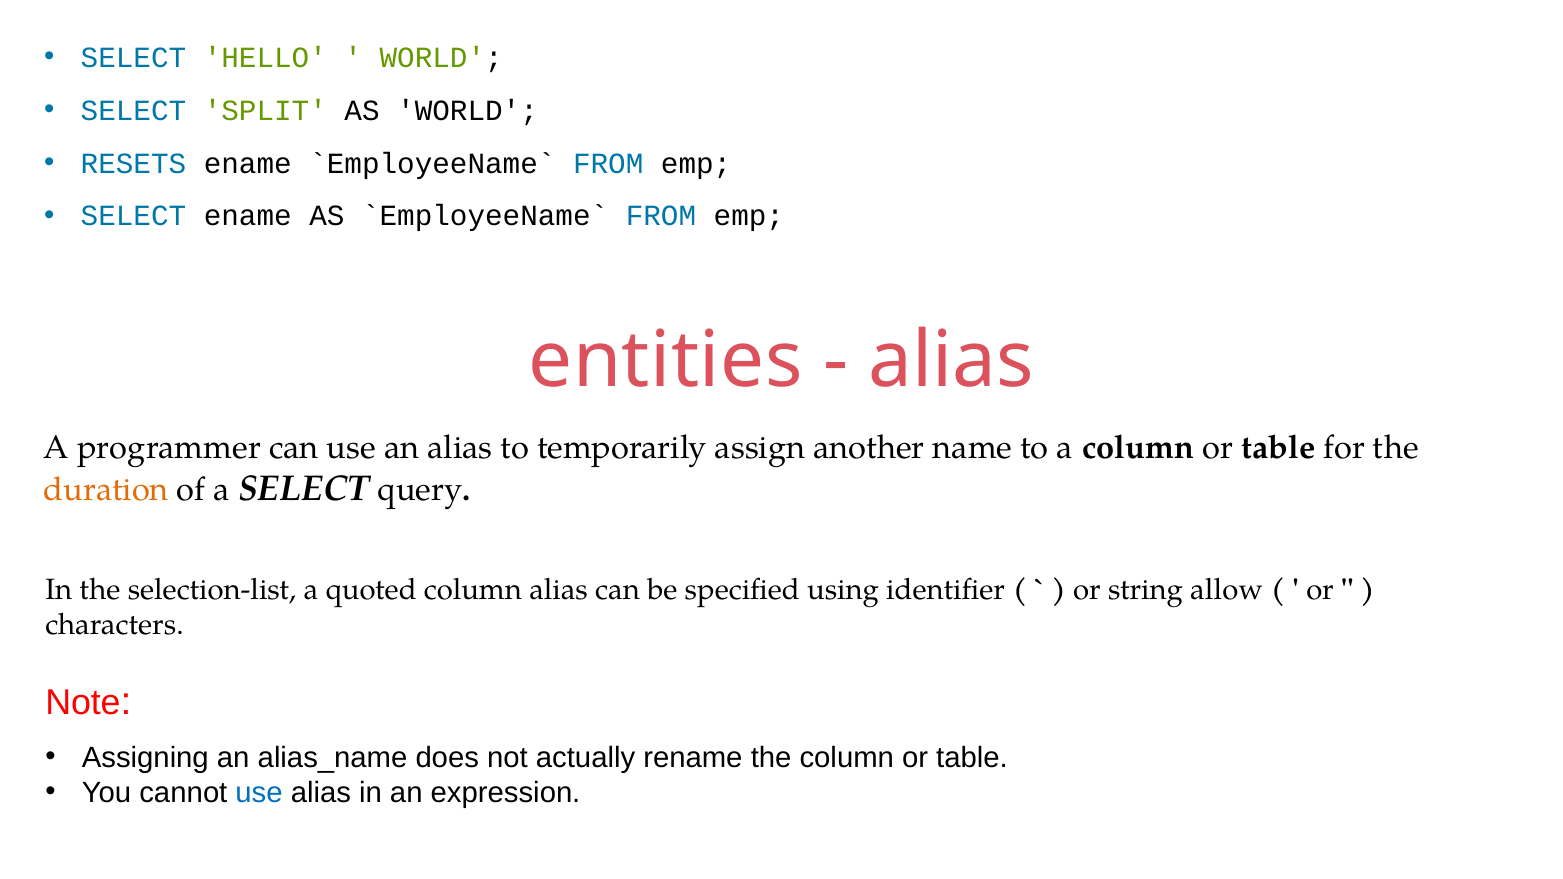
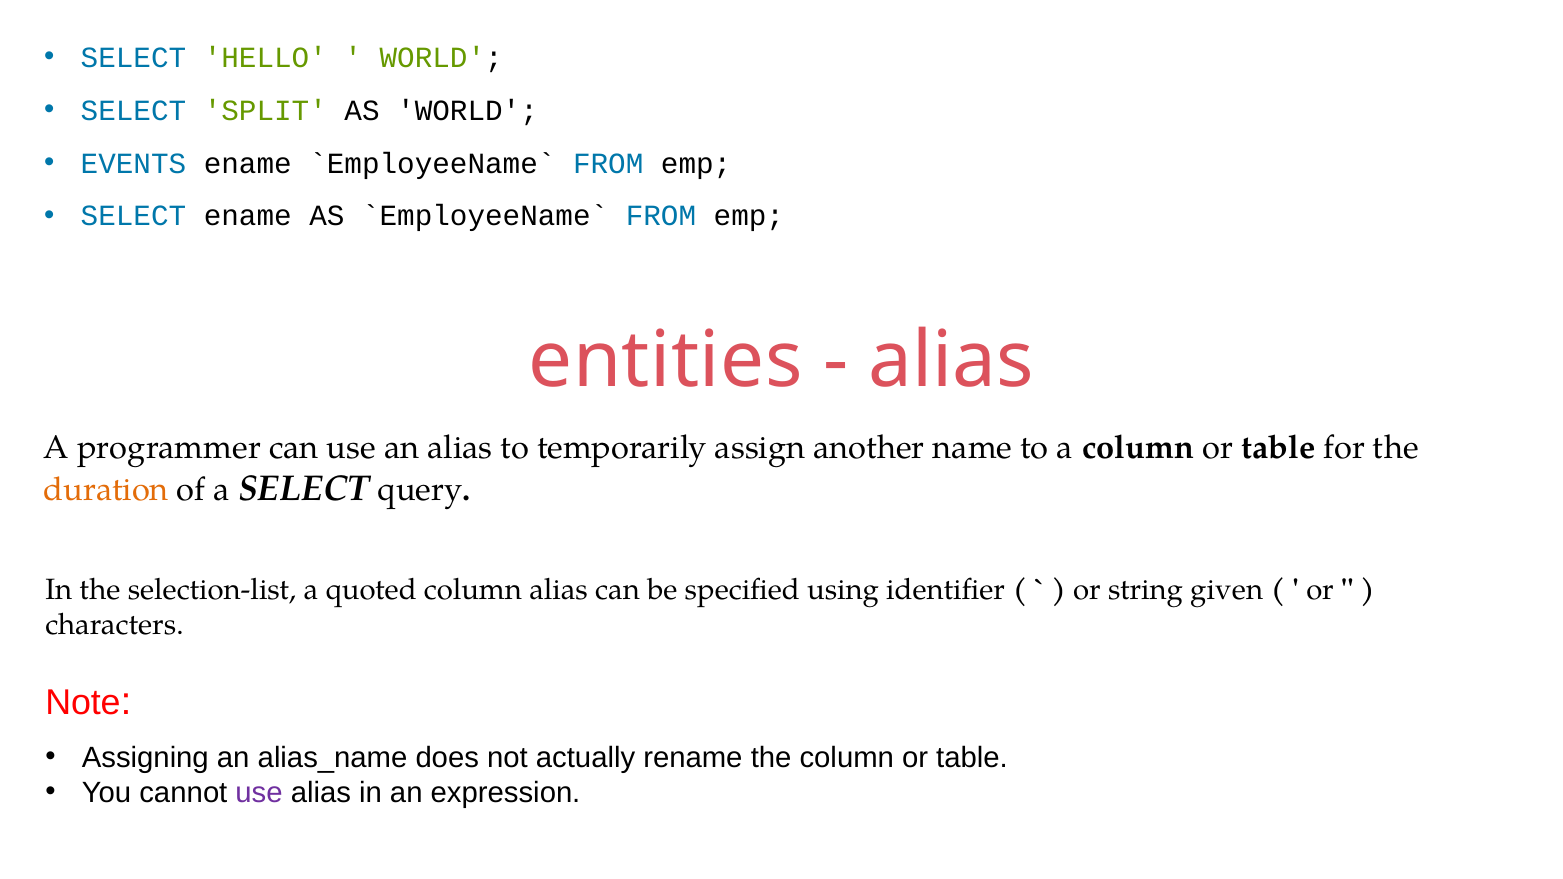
RESETS: RESETS -> EVENTS (133, 163)
allow: allow -> given (1227, 590)
use colour: blue -> purple (259, 793)
